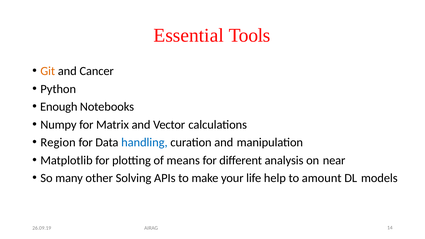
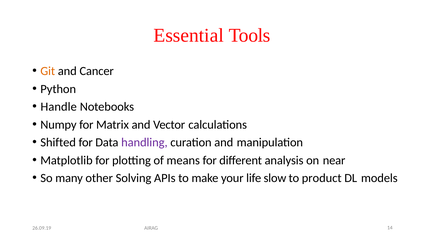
Enough: Enough -> Handle (59, 107)
Region: Region -> Shifted (58, 143)
handling colour: blue -> purple (144, 143)
help: help -> slow (275, 178)
amount: amount -> product (322, 178)
